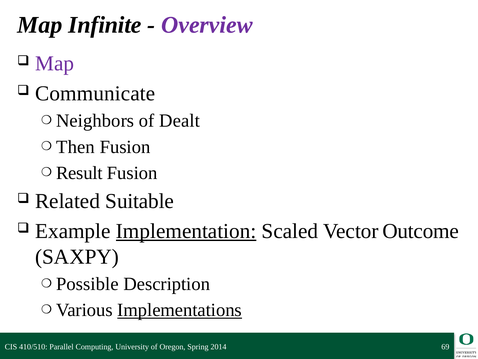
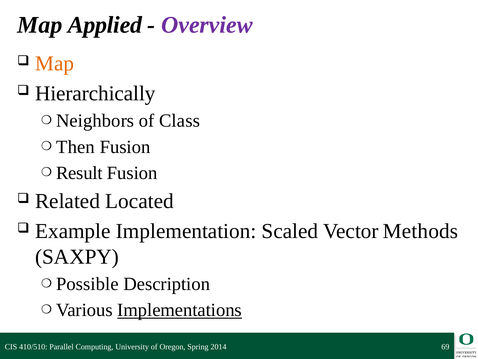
Infinite: Infinite -> Applied (105, 25)
Map colour: purple -> orange (55, 64)
Communicate: Communicate -> Hierarchically (95, 93)
Dealt: Dealt -> Class (180, 121)
Suitable: Suitable -> Located (140, 201)
Implementation underline: present -> none (186, 231)
Outcome: Outcome -> Methods (421, 231)
